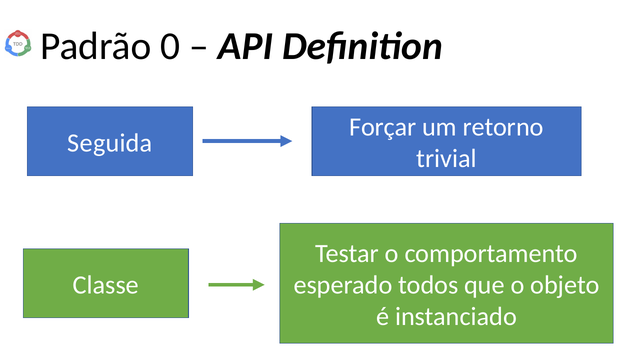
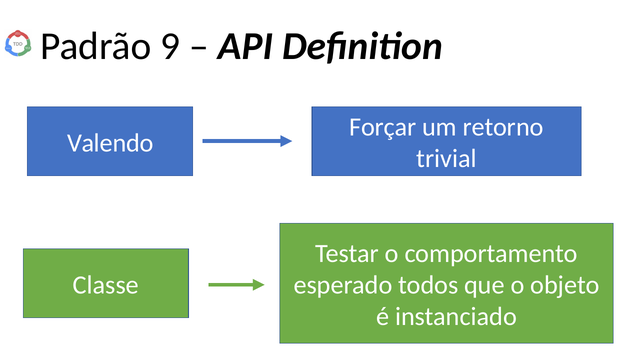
0: 0 -> 9 (170, 46)
Seguida: Seguida -> Valendo (110, 143)
